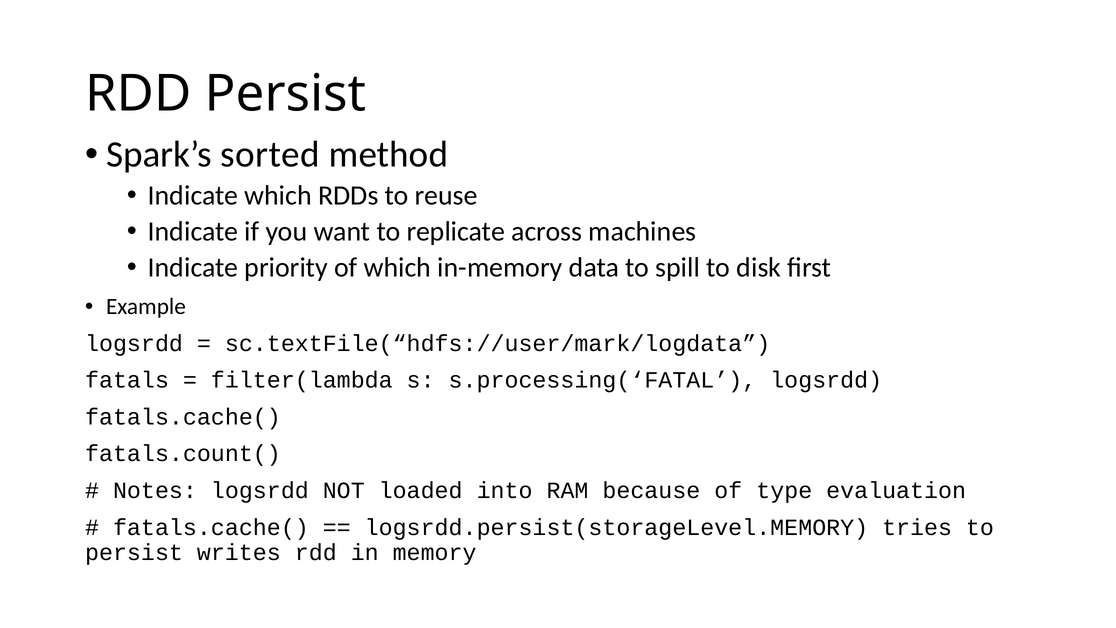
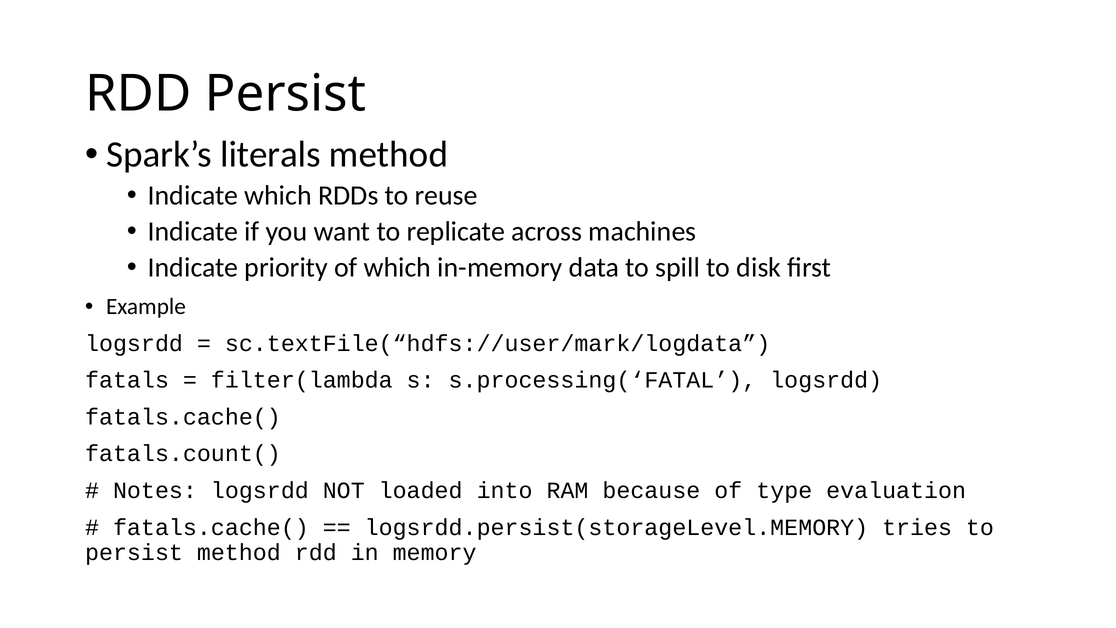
sorted: sorted -> literals (270, 155)
persist writes: writes -> method (239, 552)
